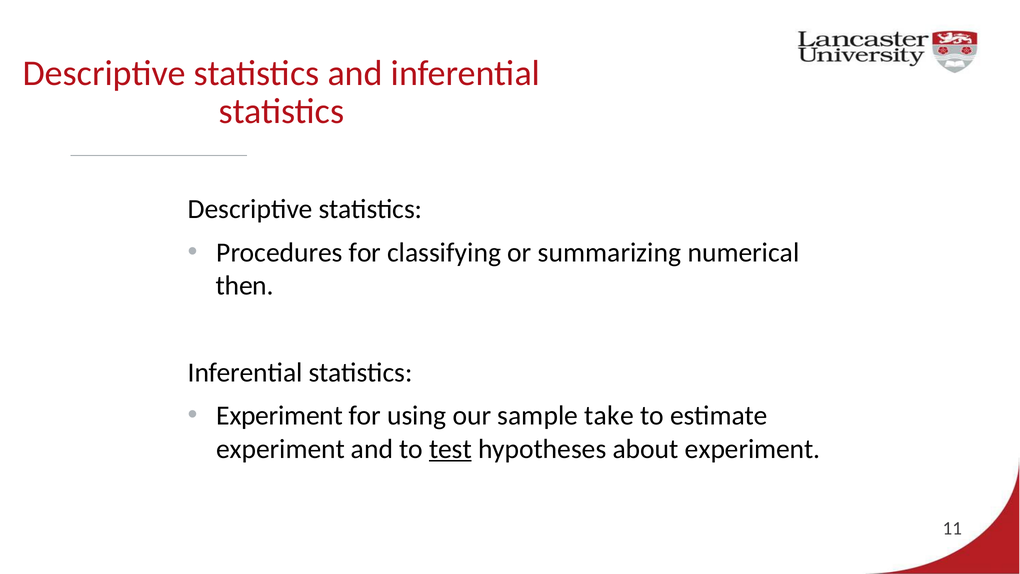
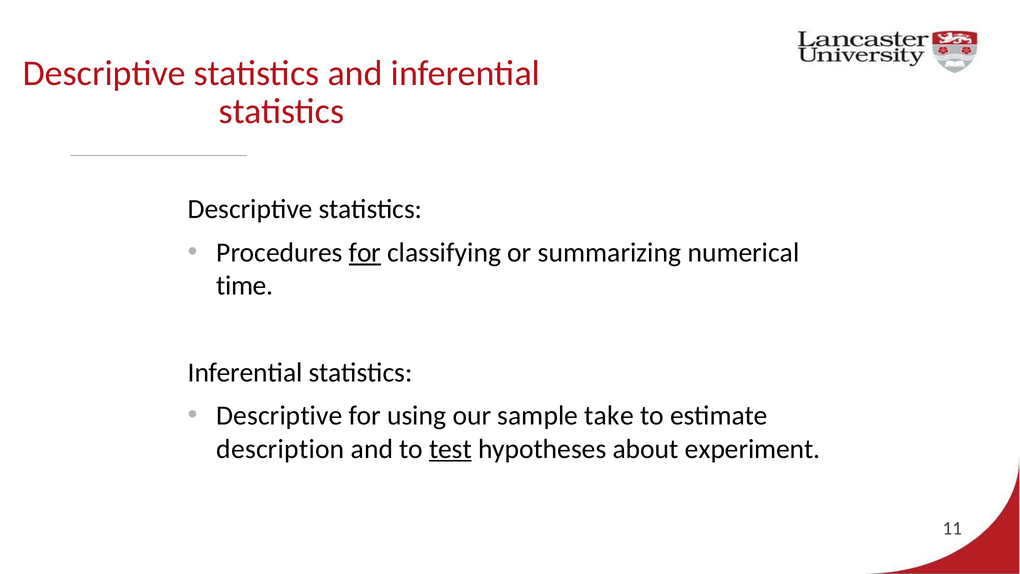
for underline: none -> present (365, 253)
then: then -> time (245, 286)
Experiment: Experiment -> Descriptive (279, 416)
experiment: experiment -> description (280, 449)
